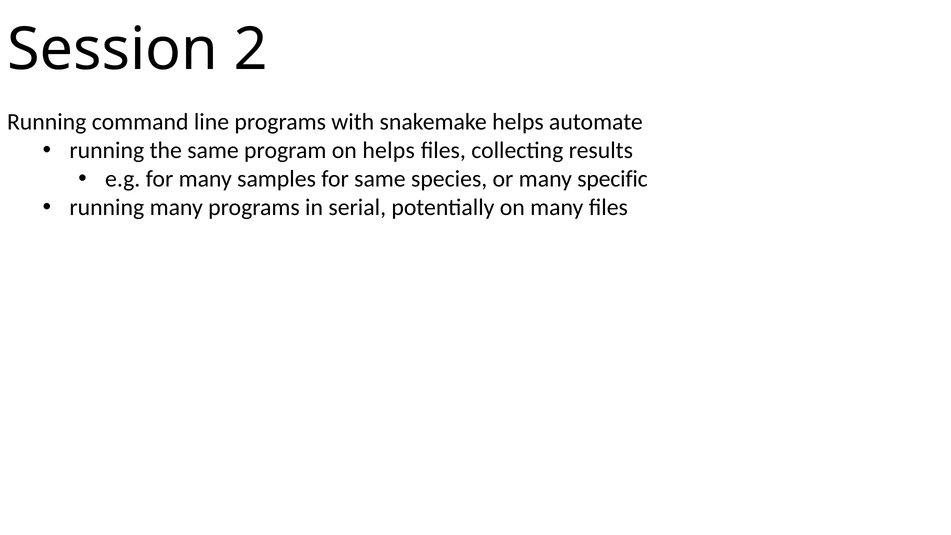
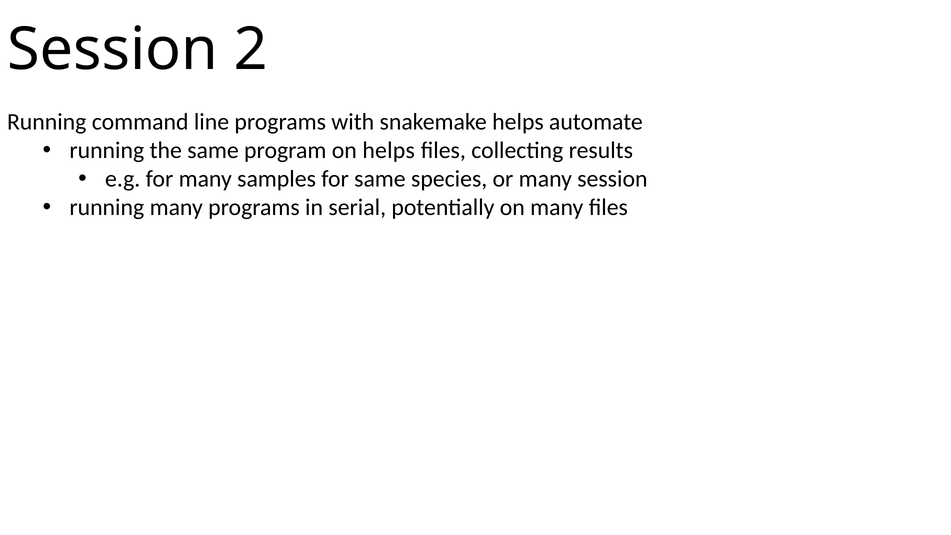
many specific: specific -> session (612, 179)
